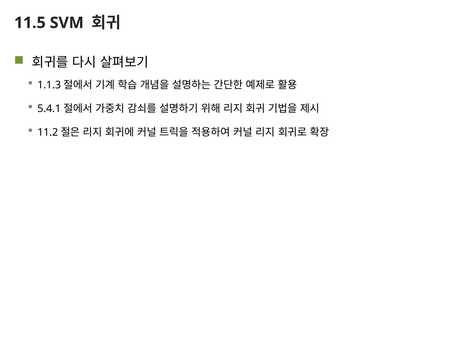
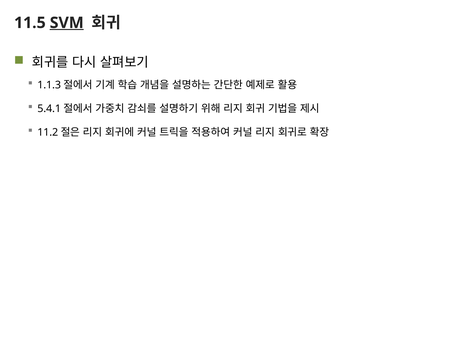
SVM underline: none -> present (67, 23)
